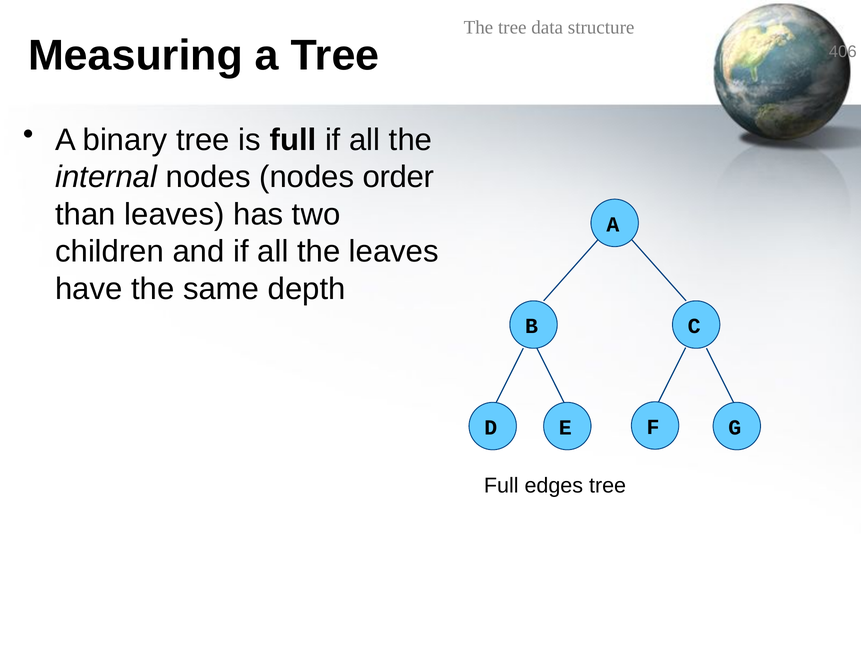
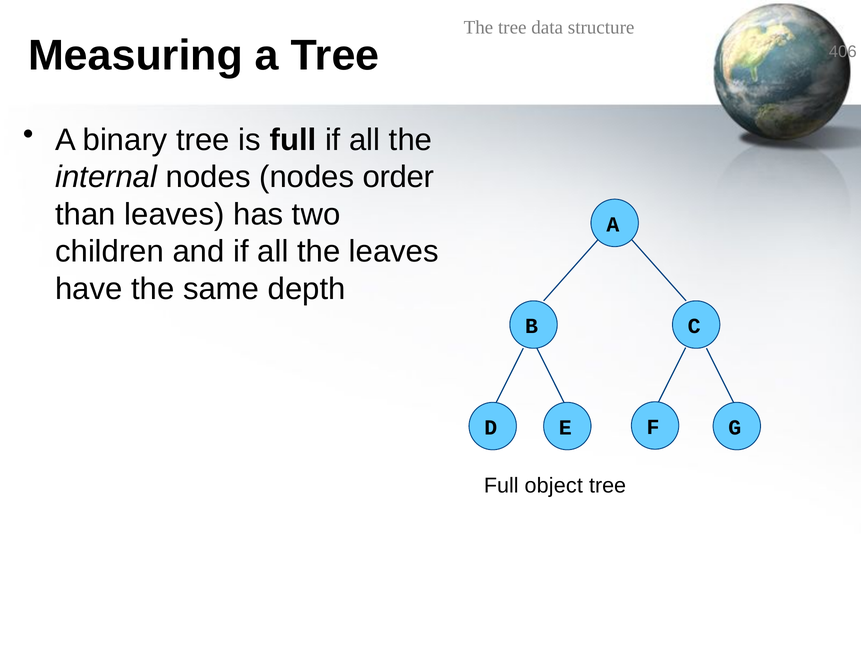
edges: edges -> object (554, 486)
